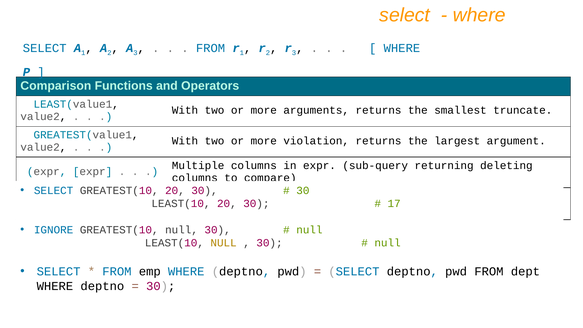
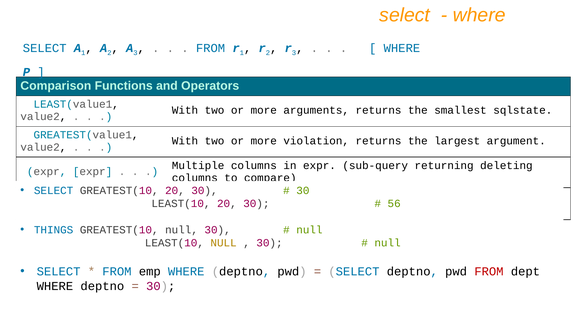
truncate: truncate -> sqlstate (523, 110)
17: 17 -> 56 (394, 204)
IGNORE: IGNORE -> THINGS (54, 230)
FROM colour: black -> red (489, 271)
